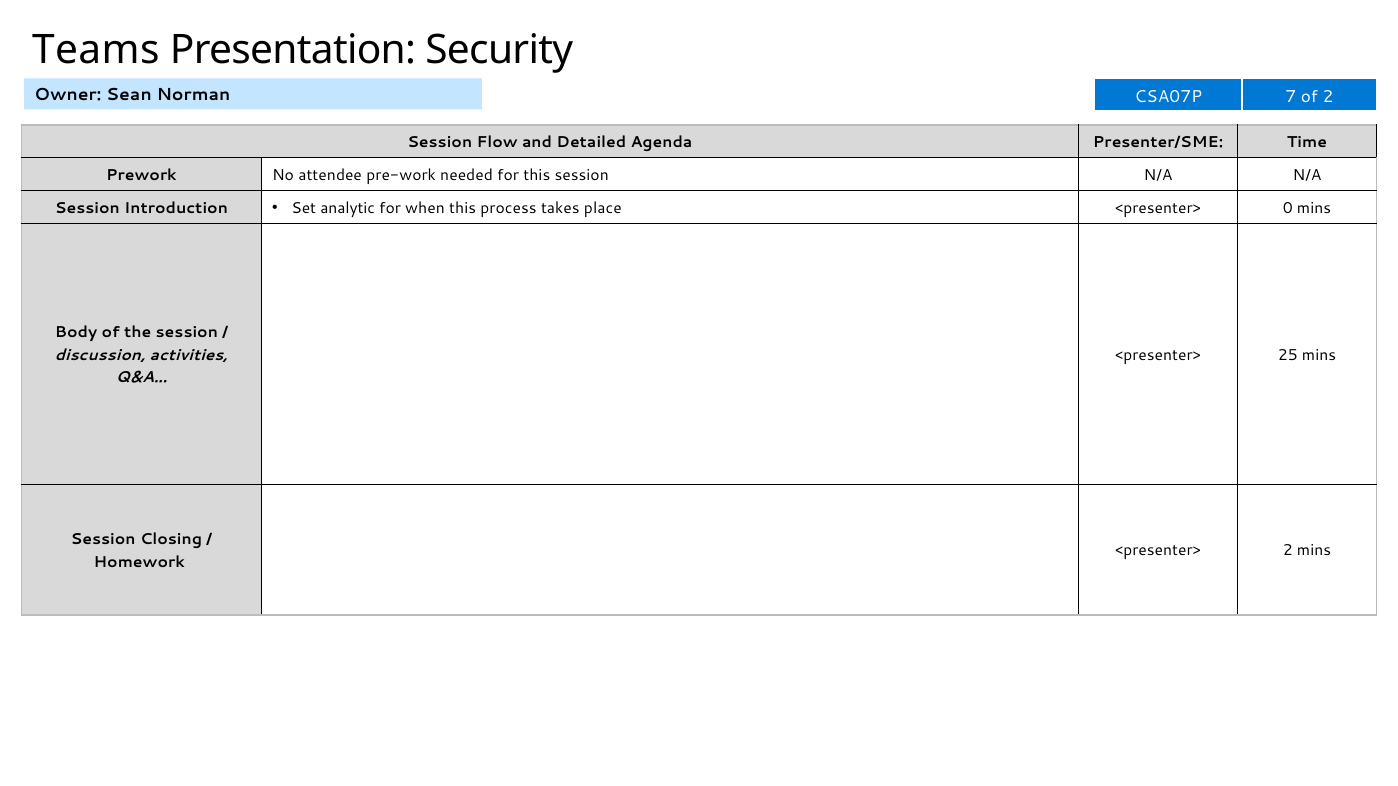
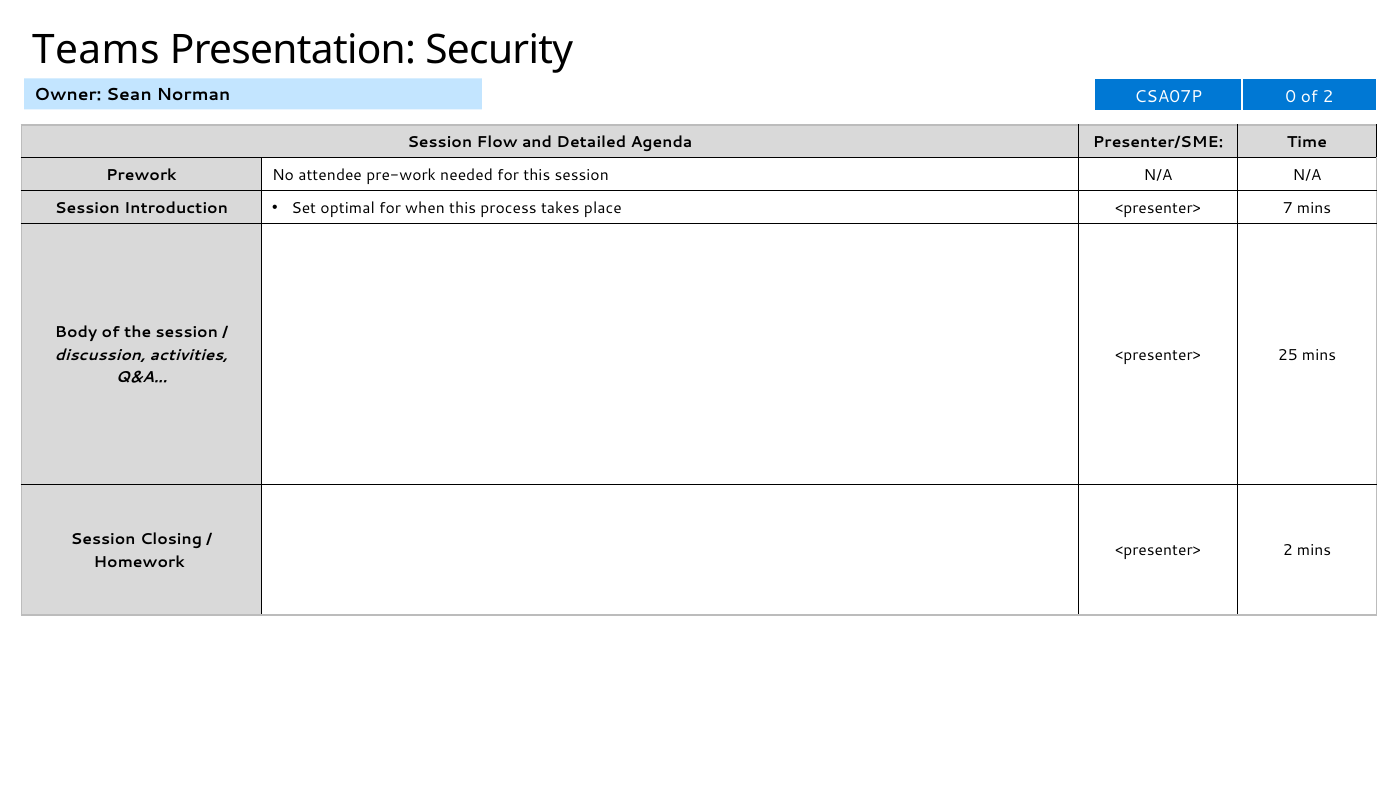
7: 7 -> 0 (1291, 97)
analytic: analytic -> optimal (348, 208)
0: 0 -> 7 (1288, 208)
